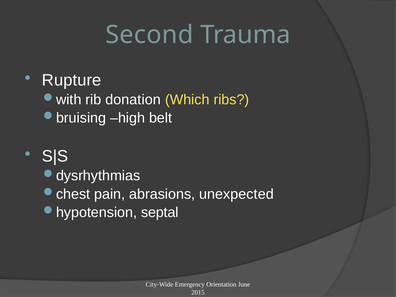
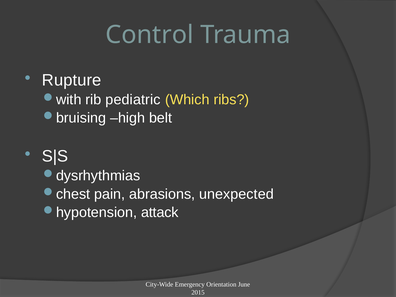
Second: Second -> Control (149, 35)
donation: donation -> pediatric (133, 100)
septal: septal -> attack (160, 212)
